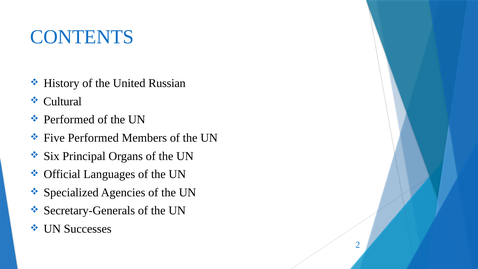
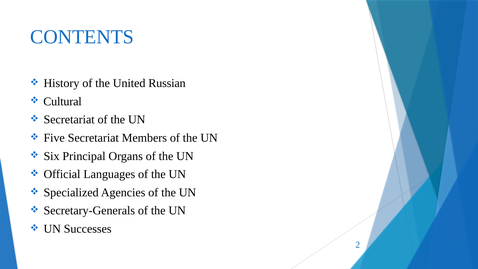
Performed: Performed -> Secretariat (69, 120)
Five Performed: Performed -> Secretariat (93, 138)
